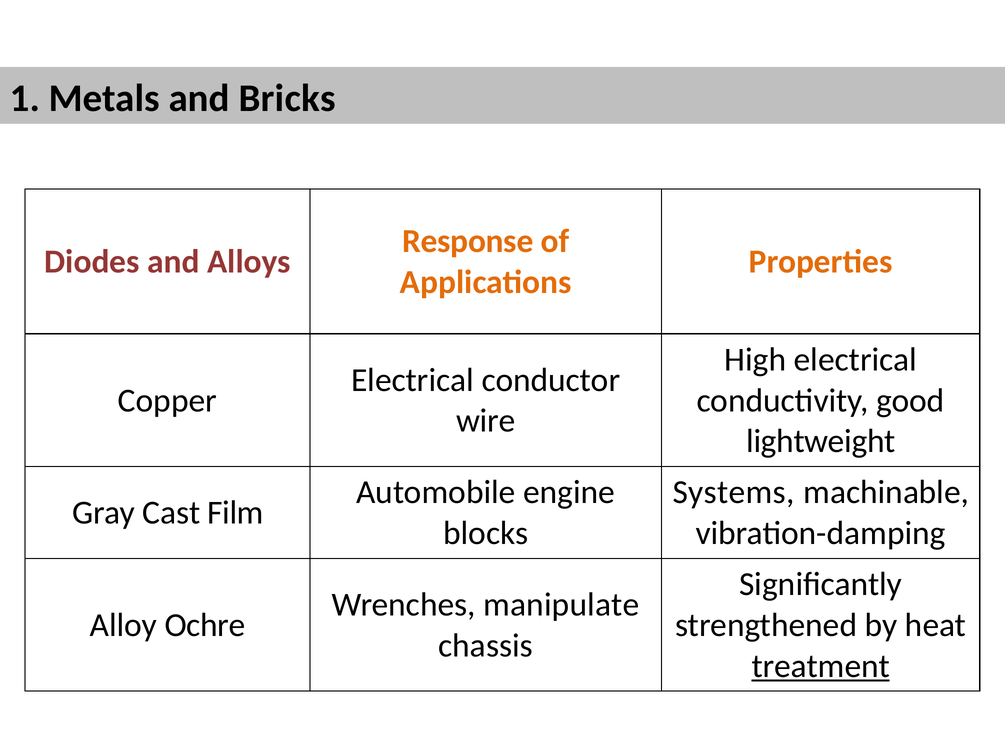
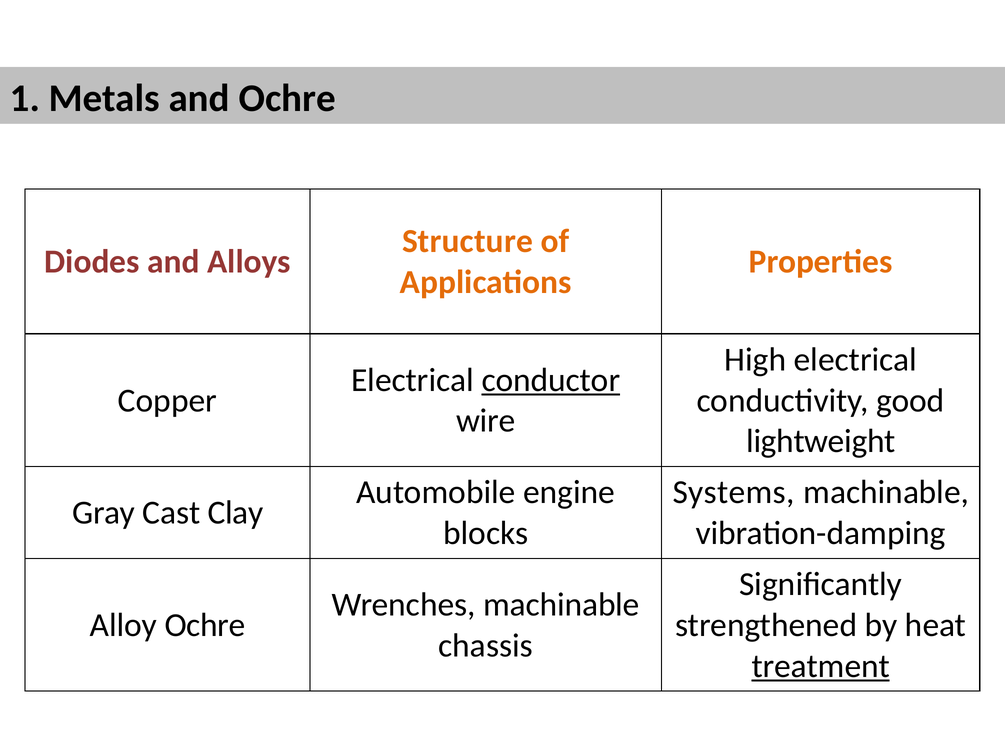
and Bricks: Bricks -> Ochre (287, 98)
Response: Response -> Structure (468, 241)
conductor underline: none -> present (551, 380)
Film: Film -> Clay (235, 513)
Wrenches manipulate: manipulate -> machinable (561, 604)
